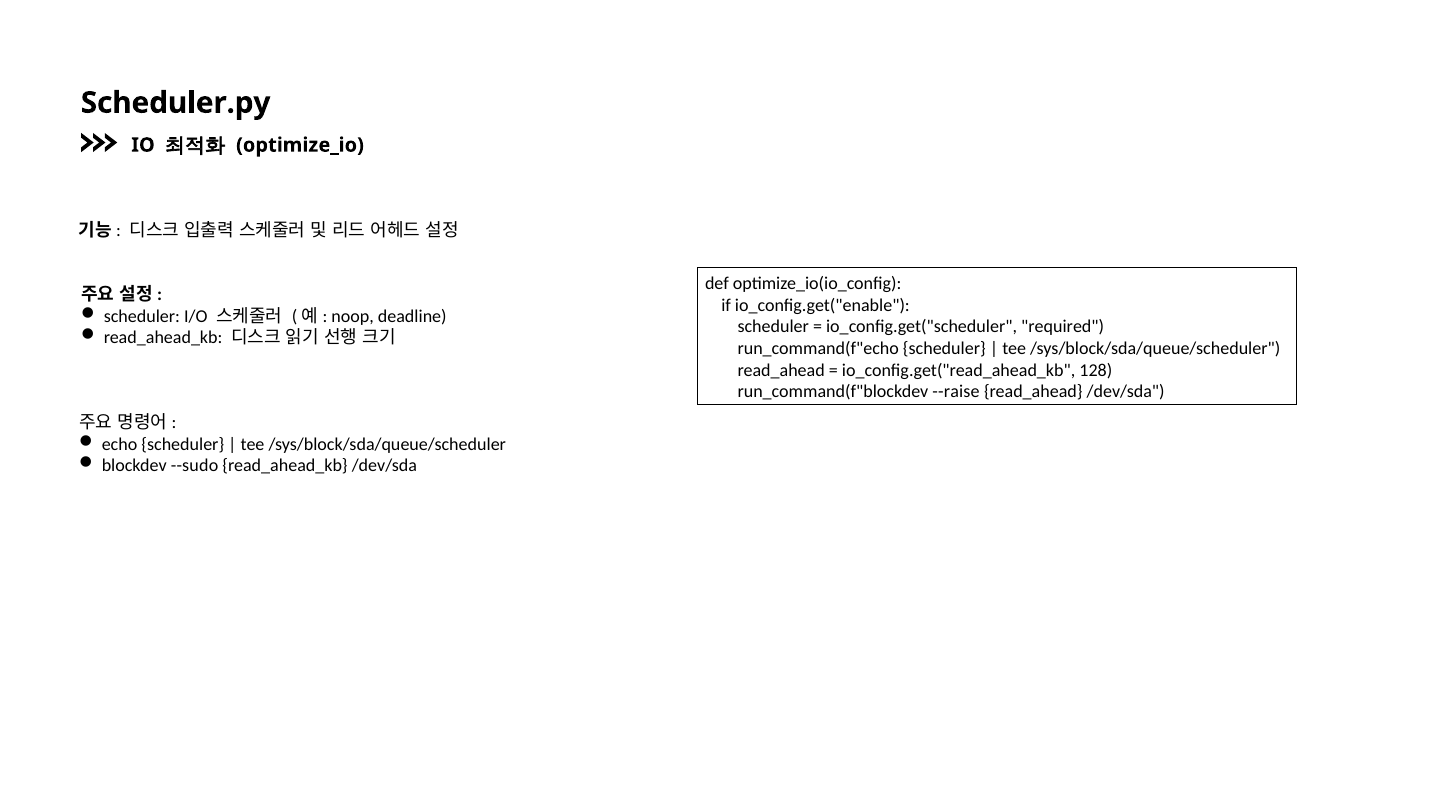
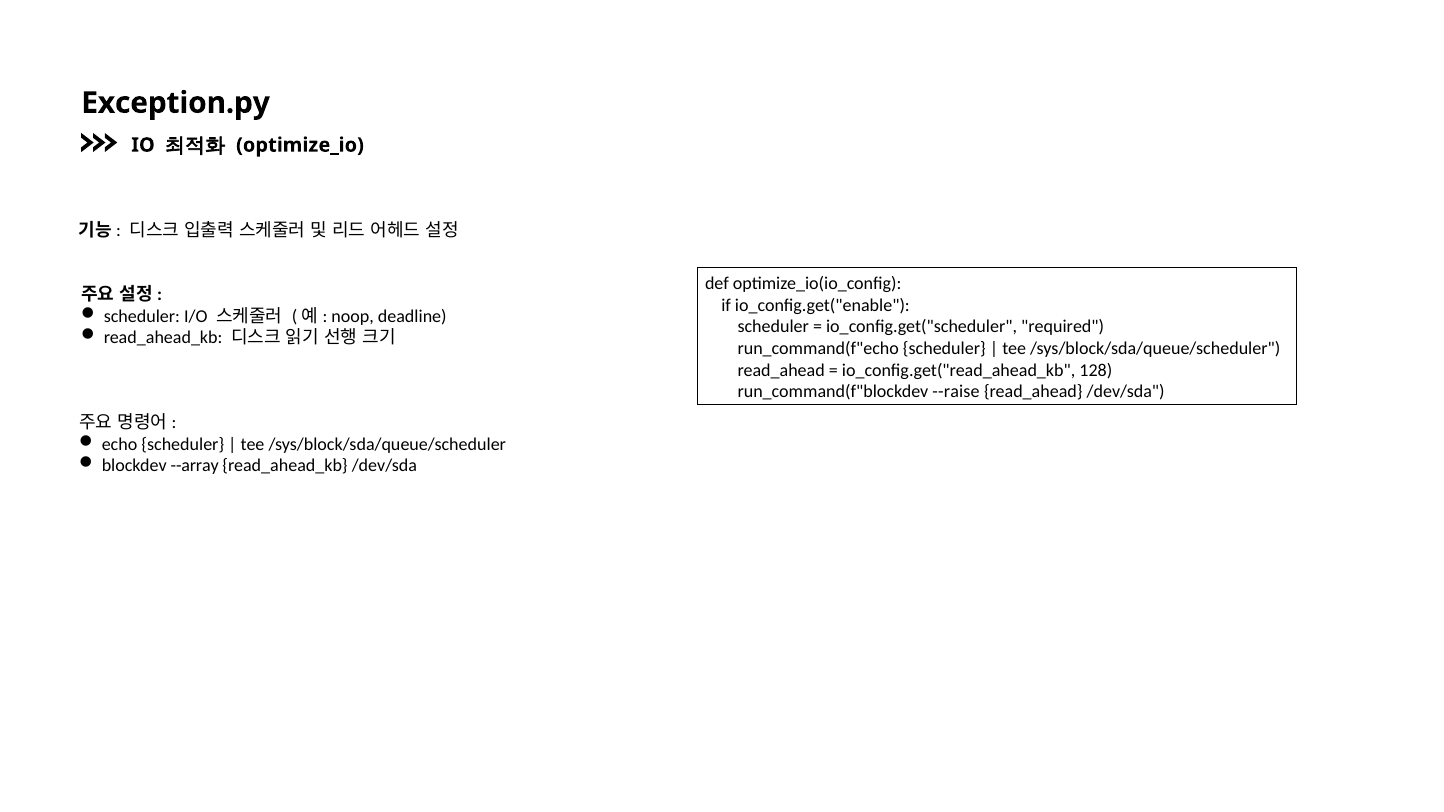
Scheduler.py: Scheduler.py -> Exception.py (176, 103)
--sudo: --sudo -> --array (195, 466)
